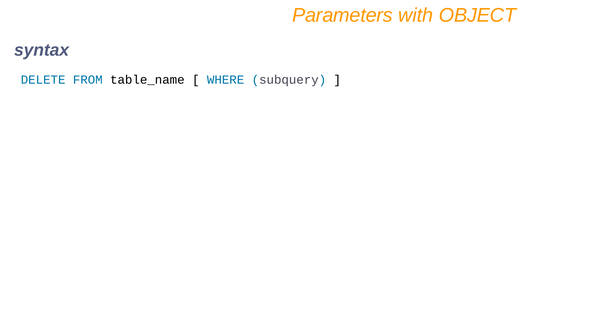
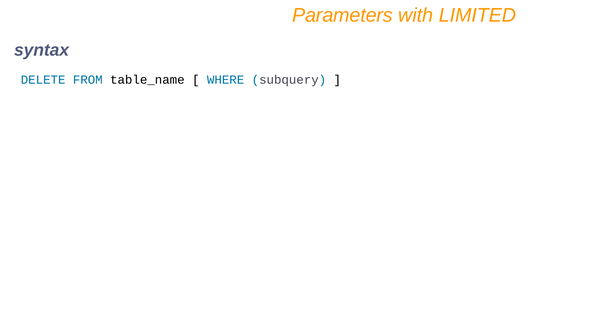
OBJECT: OBJECT -> LIMITED (477, 15)
